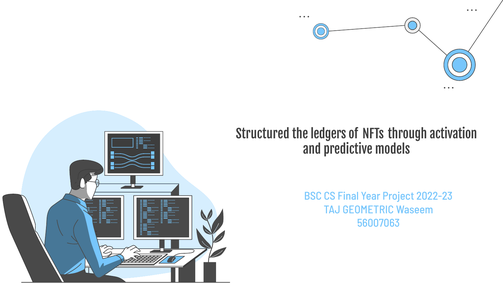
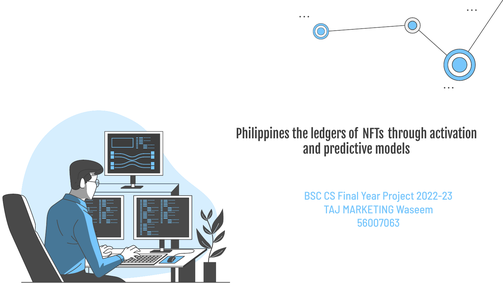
Structured: Structured -> Philippines (263, 134)
GEOMETRIC: GEOMETRIC -> MARKETING (368, 210)
